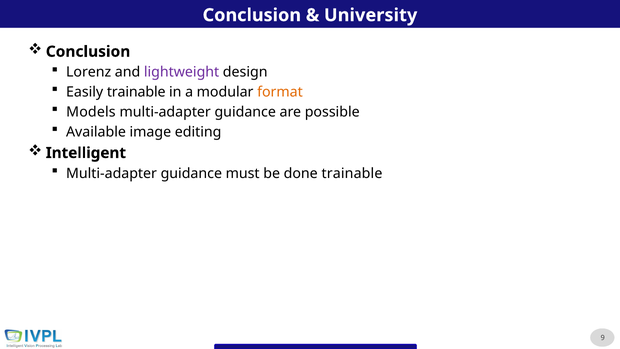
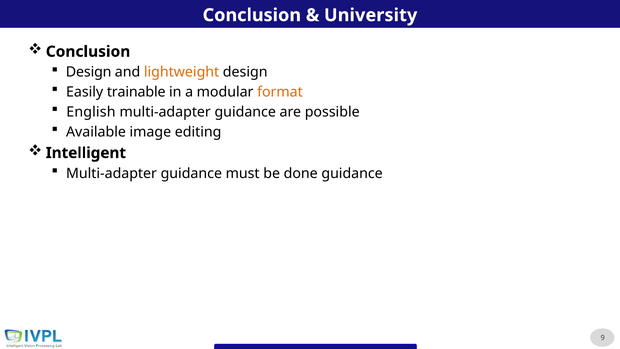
Lorenz: Lorenz -> Design (89, 72)
lightweight colour: purple -> orange (182, 72)
Models: Models -> English (91, 112)
done trainable: trainable -> guidance (352, 173)
